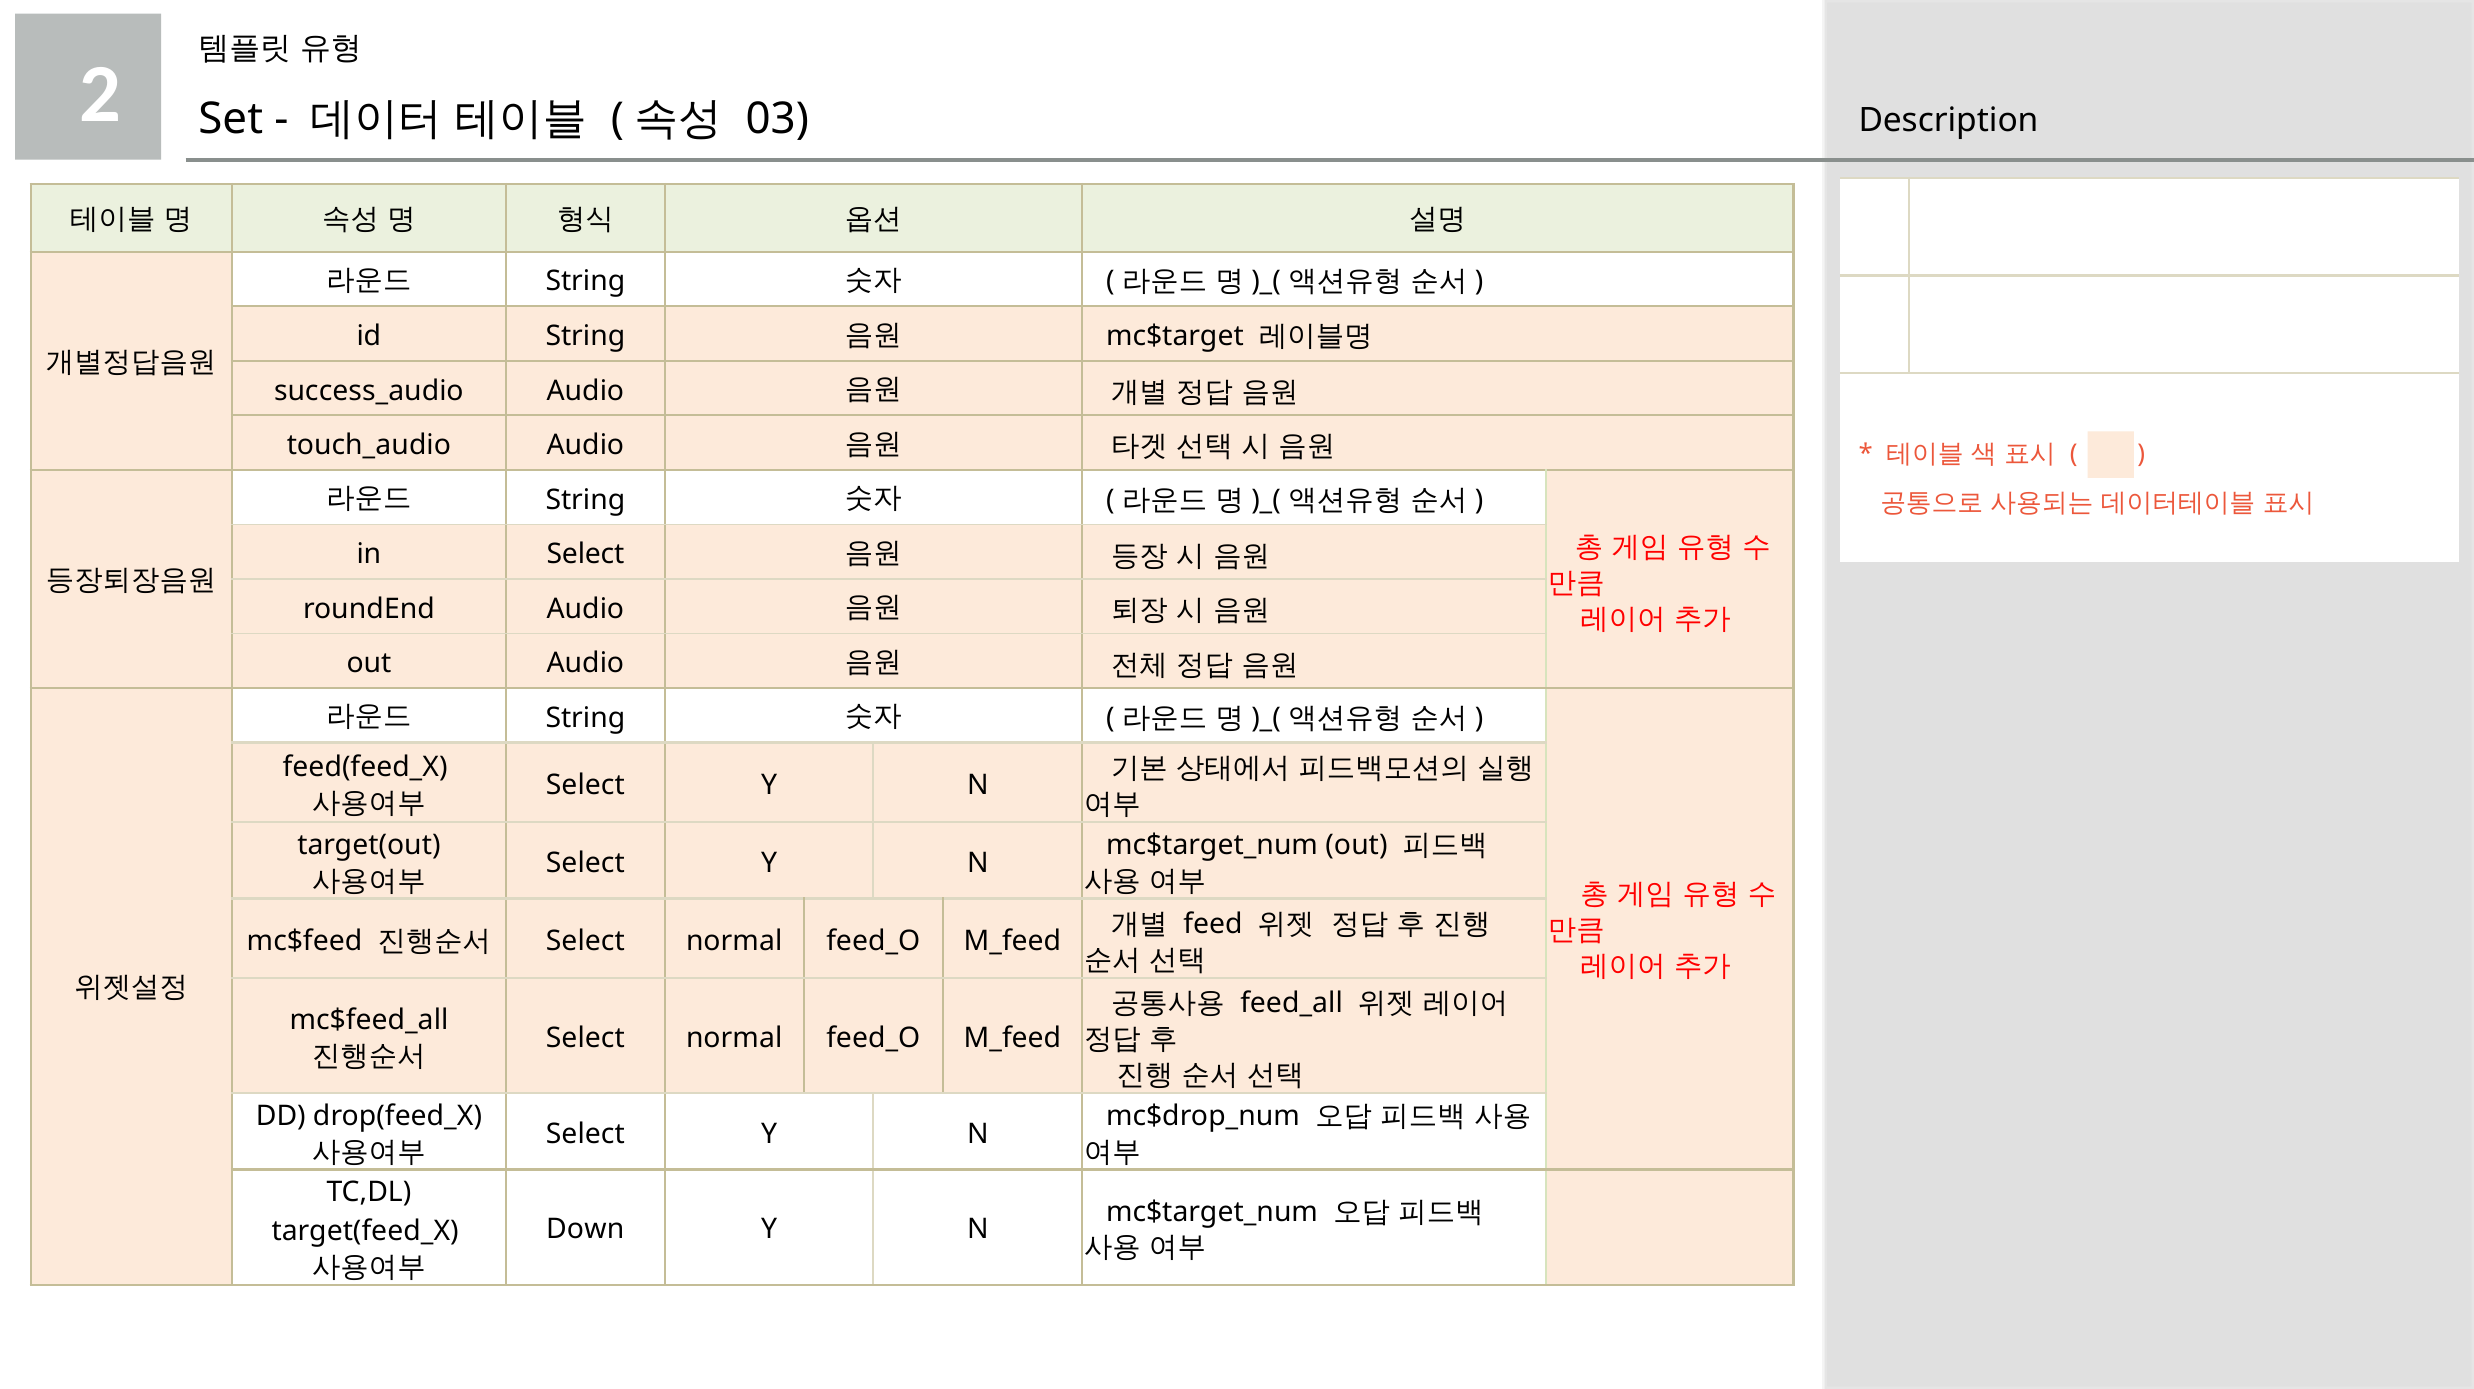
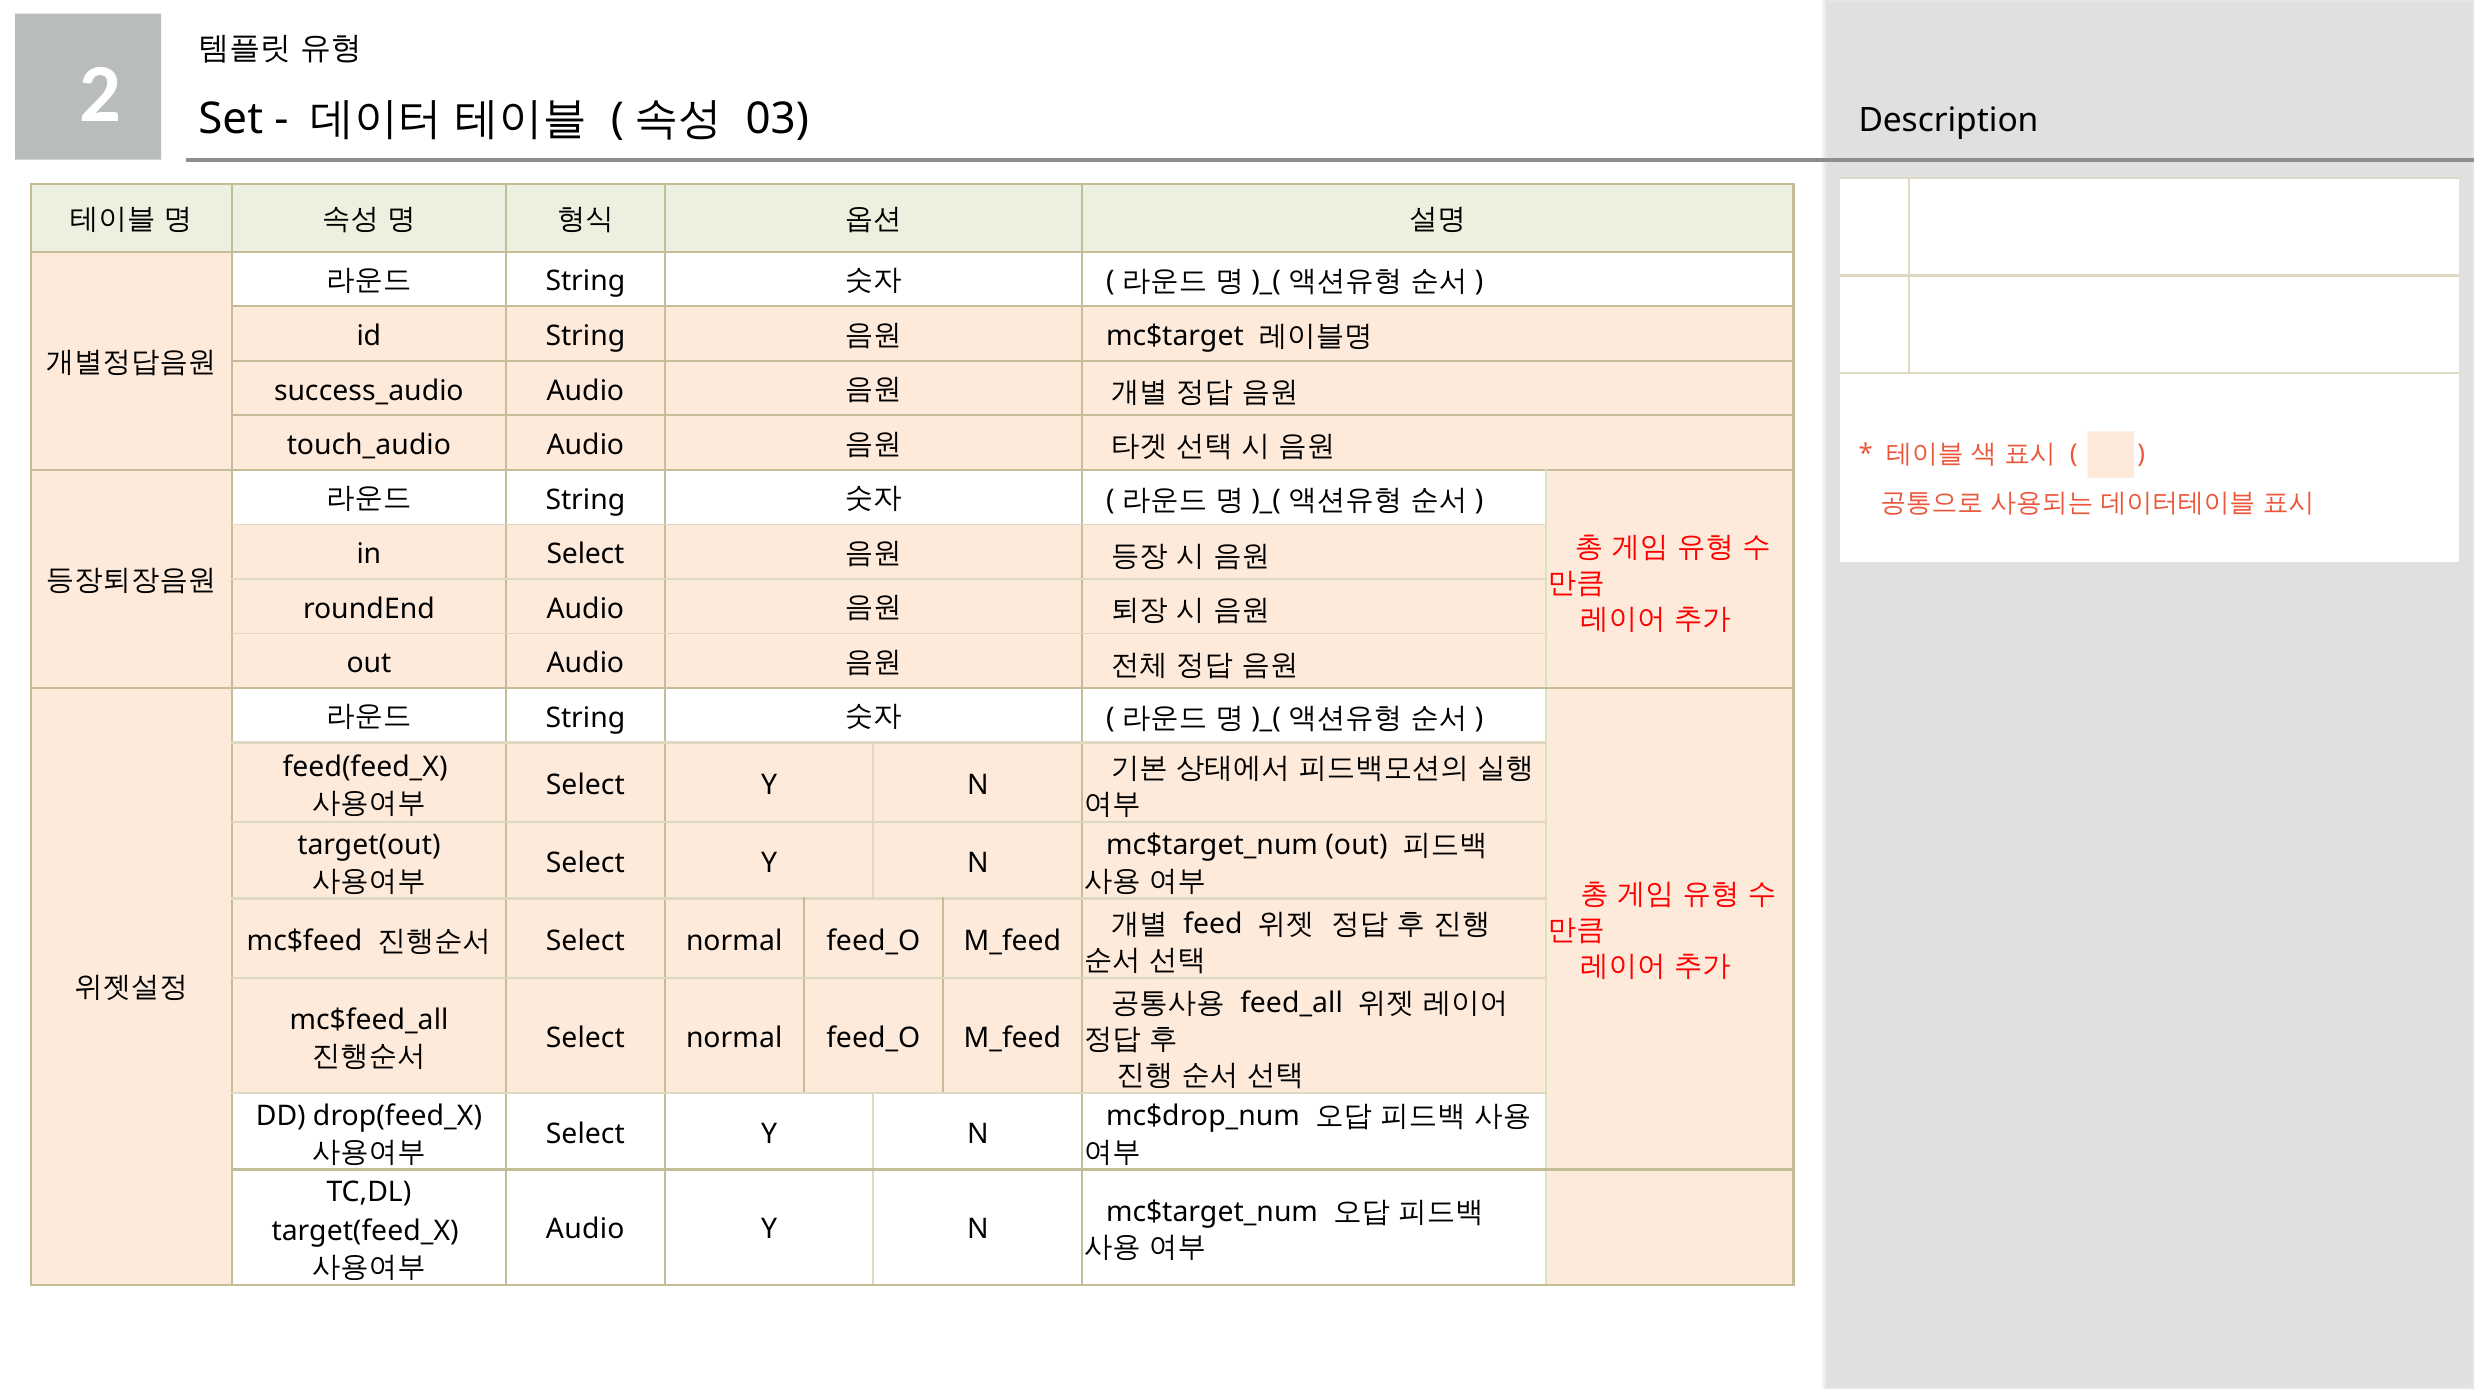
Down: Down -> Audio (585, 1229)
